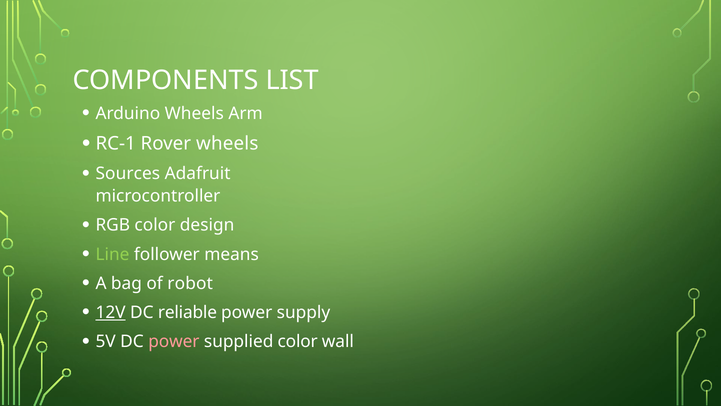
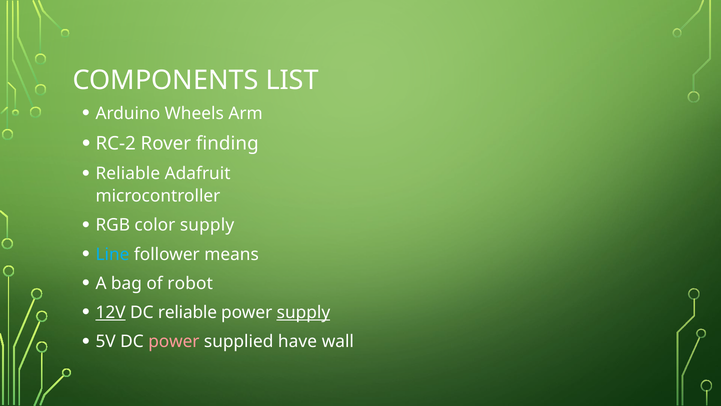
RC-1: RC-1 -> RC-2 (116, 144)
Rover wheels: wheels -> finding (227, 144)
Sources: Sources -> Reliable (128, 174)
color design: design -> supply (207, 225)
Line colour: light green -> light blue (112, 254)
supply underline: none -> present (303, 312)
supplied color: color -> have (298, 341)
